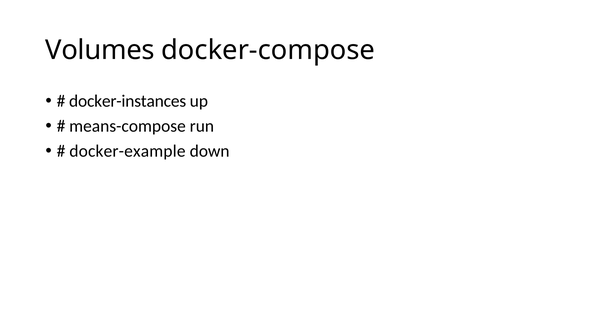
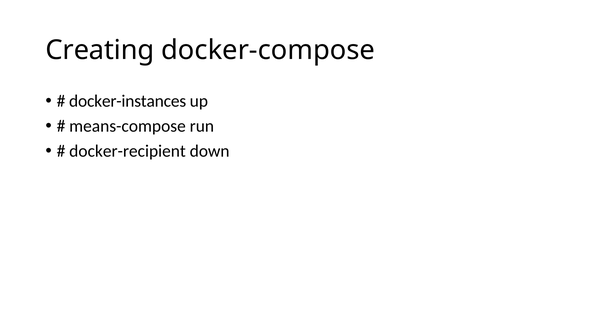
Volumes: Volumes -> Creating (100, 50)
docker-example: docker-example -> docker-recipient (128, 151)
